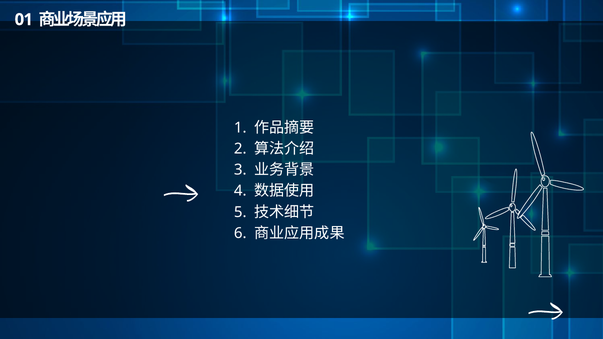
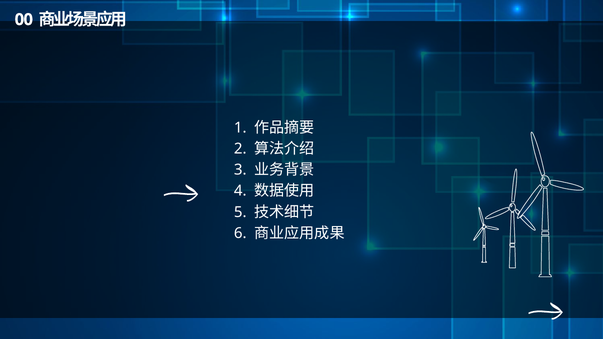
0 1: 1 -> 0 (28, 20)
